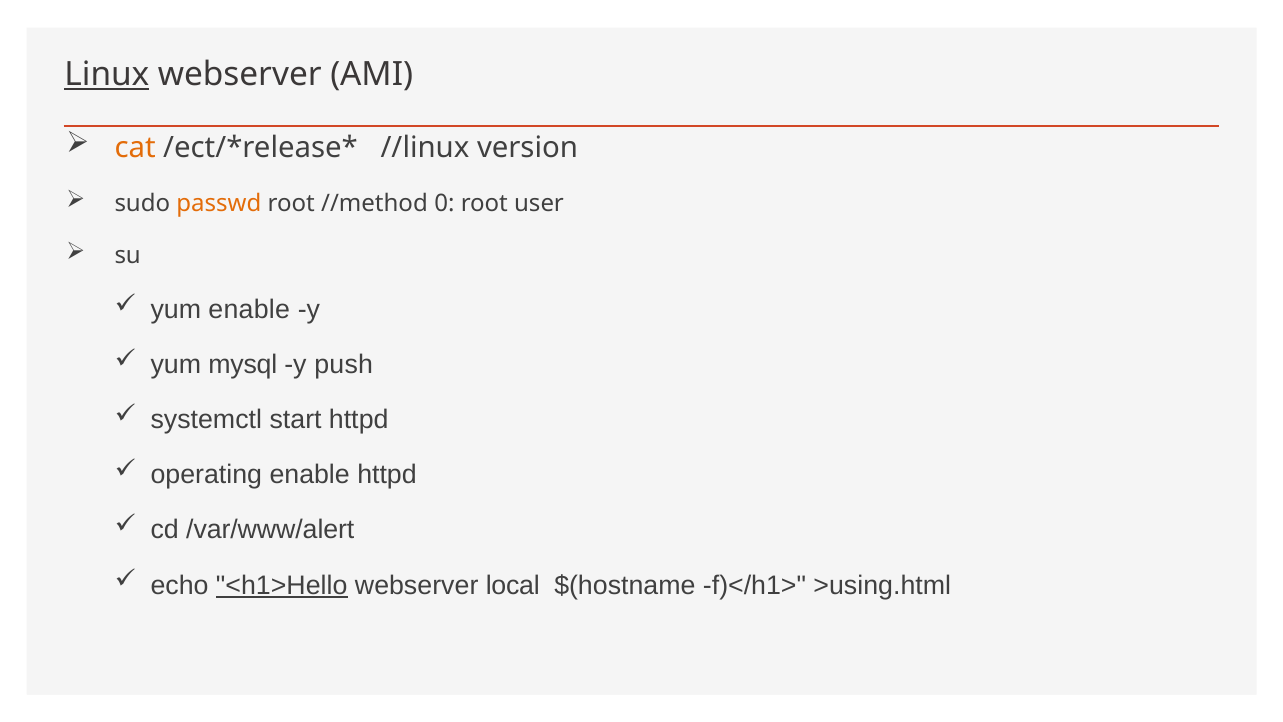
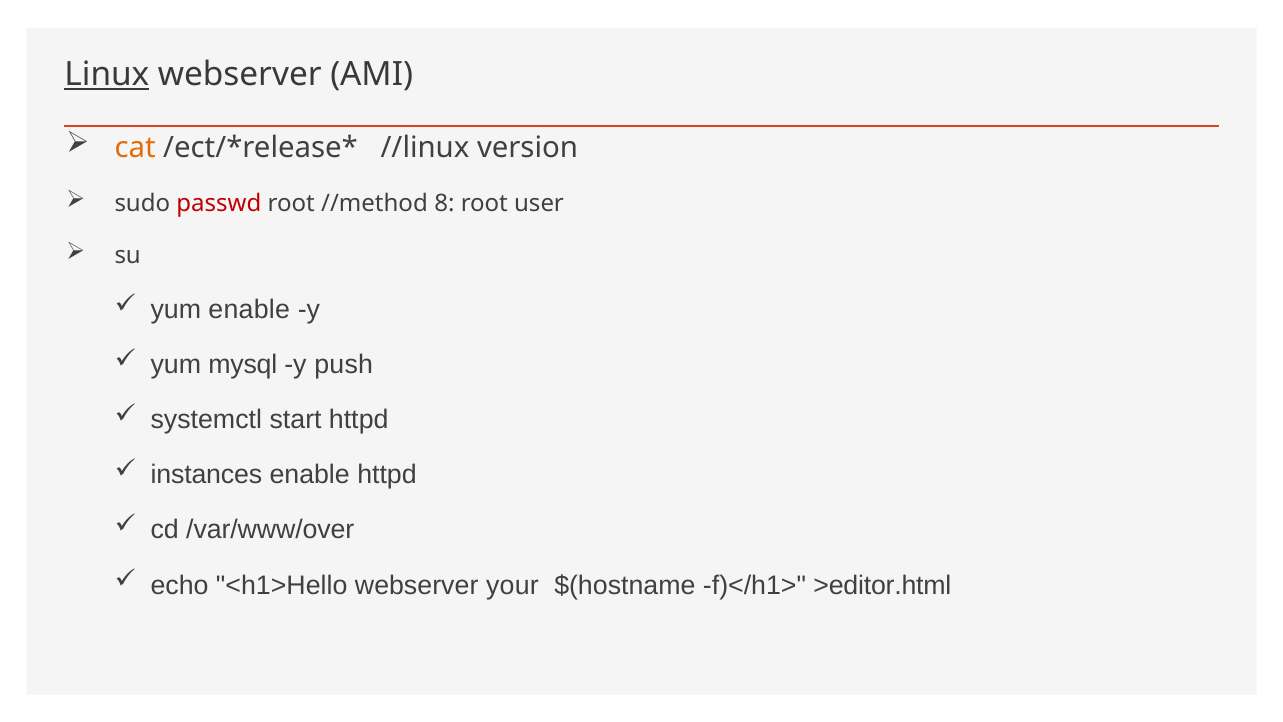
passwd colour: orange -> red (219, 203)
0: 0 -> 8 (444, 203)
operating: operating -> instances (206, 475)
/var/www/alert: /var/www/alert -> /var/www/over (270, 530)
<h1>Hello underline: present -> none (282, 585)
local: local -> your (512, 585)
>using.html: >using.html -> >editor.html (882, 585)
